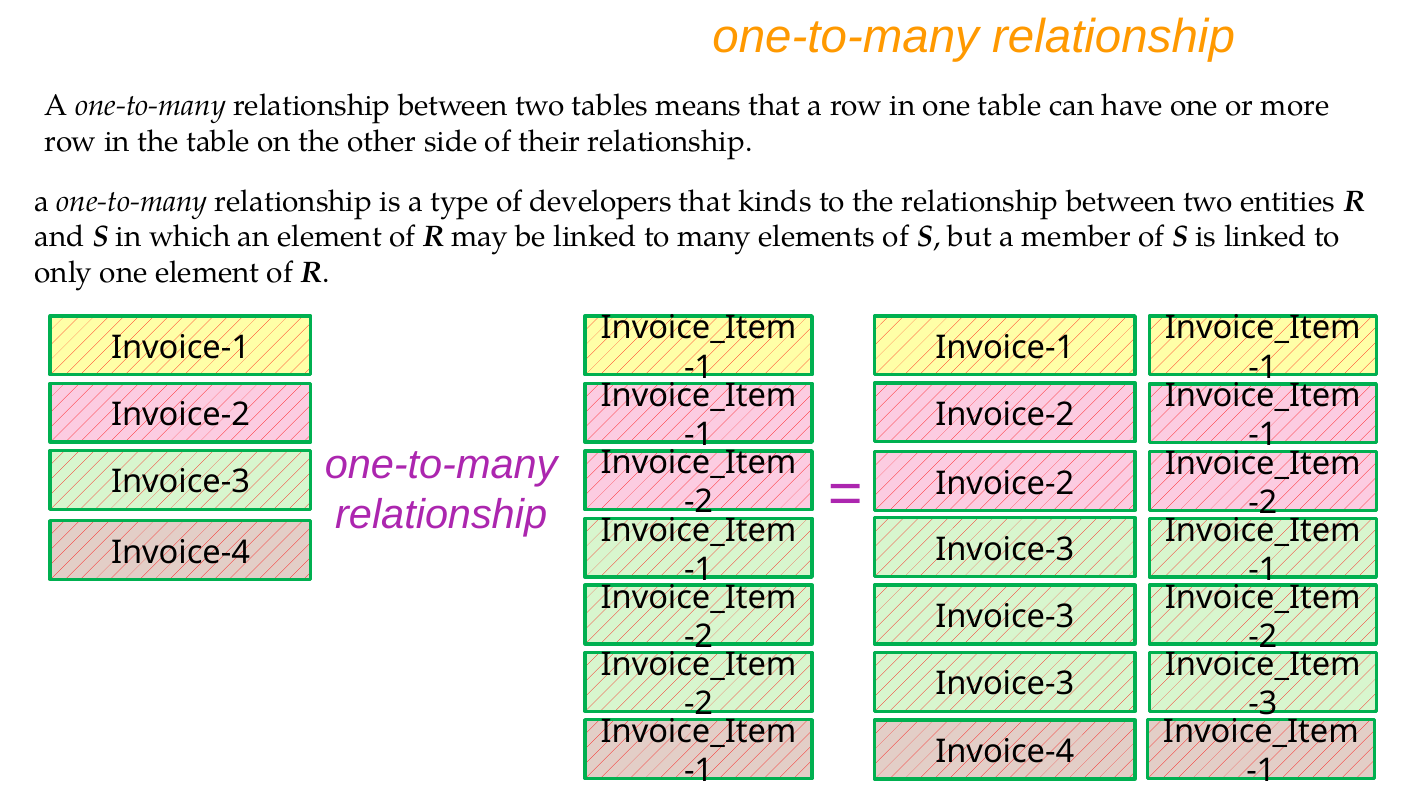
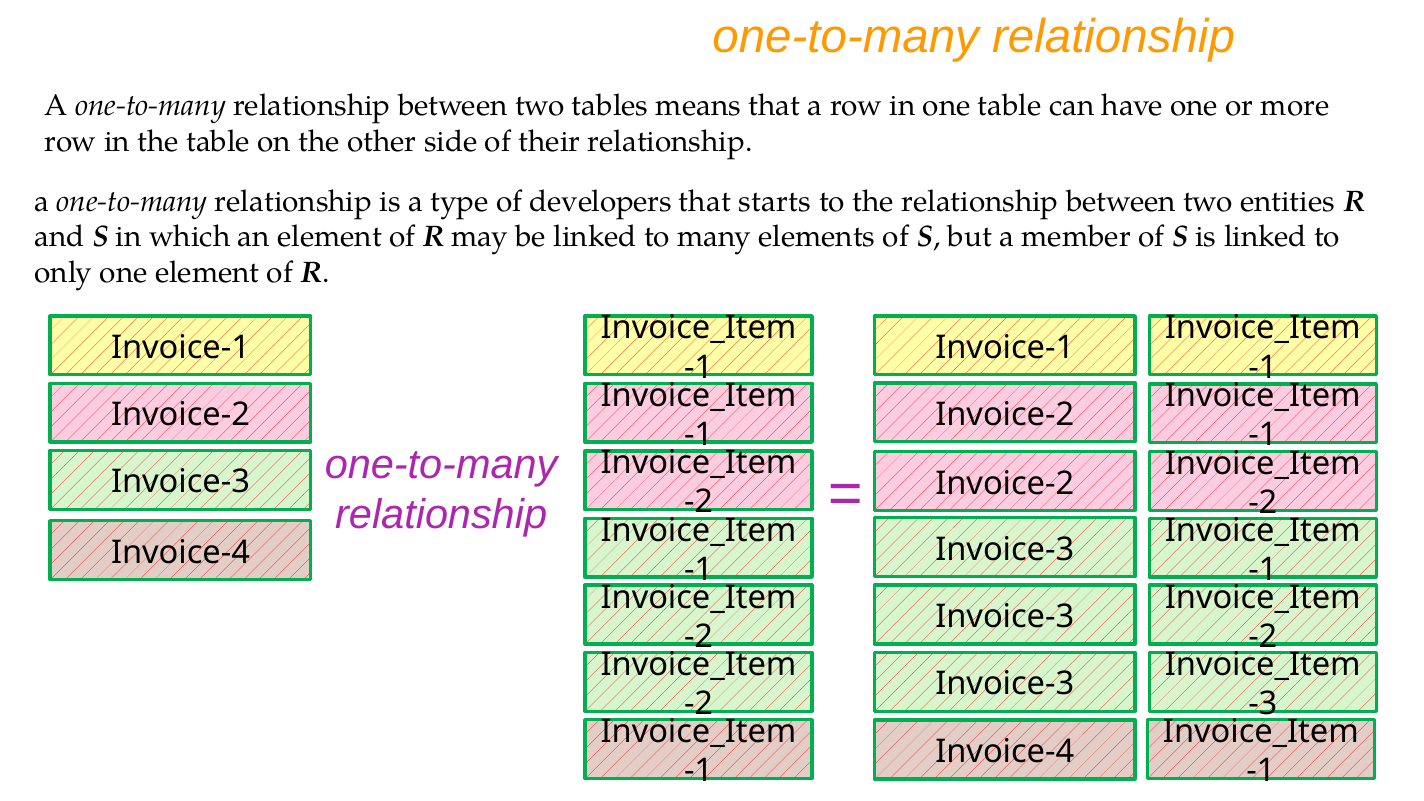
kinds: kinds -> starts (775, 201)
